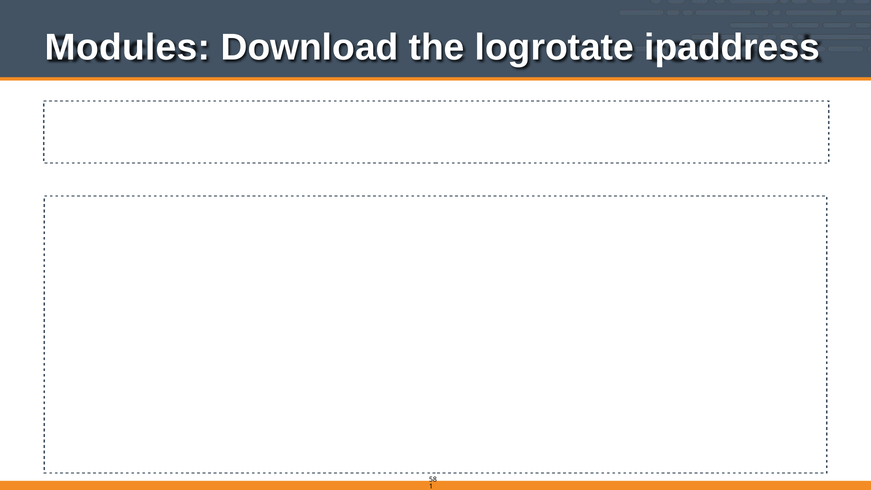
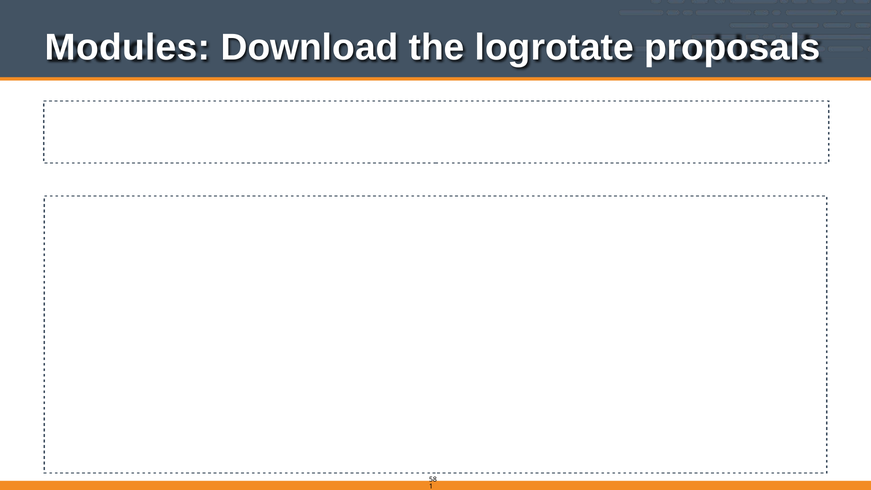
ipaddress: ipaddress -> proposals (732, 48)
